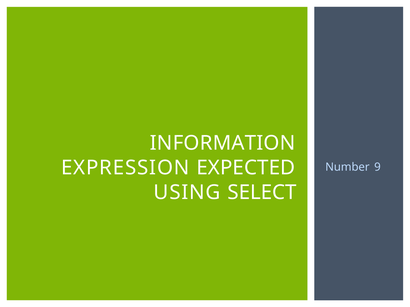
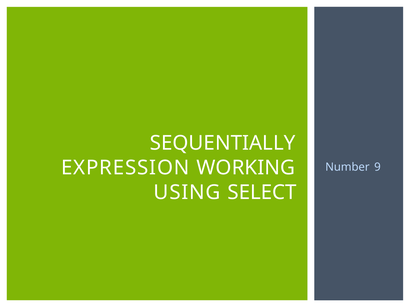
INFORMATION: INFORMATION -> SEQUENTIALLY (223, 143)
EXPECTED: EXPECTED -> WORKING (246, 168)
